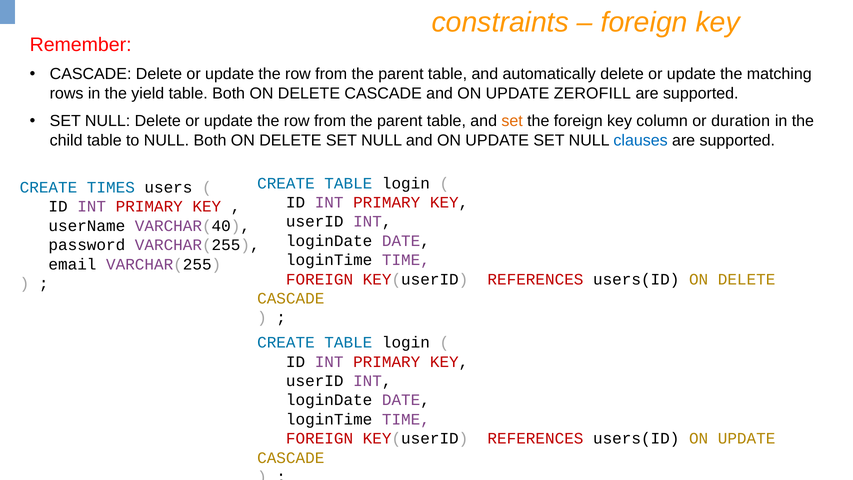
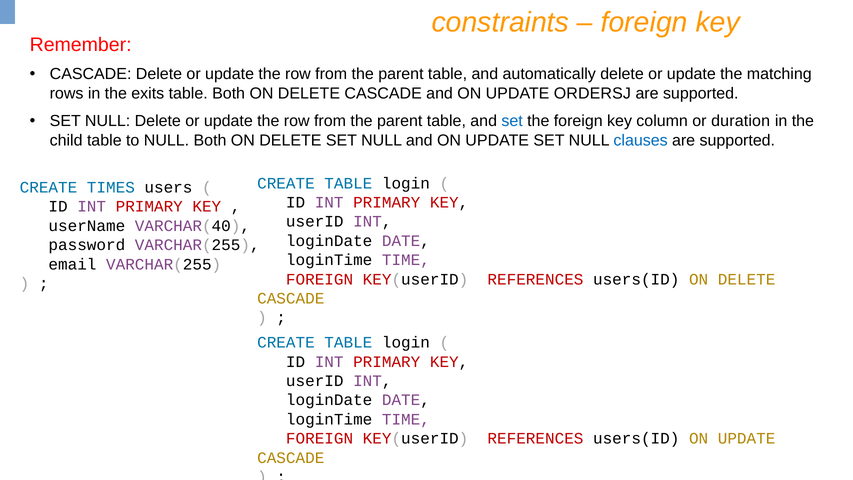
yield: yield -> exits (148, 93)
ZEROFILL: ZEROFILL -> ORDERSJ (592, 93)
set colour: orange -> blue (512, 121)
